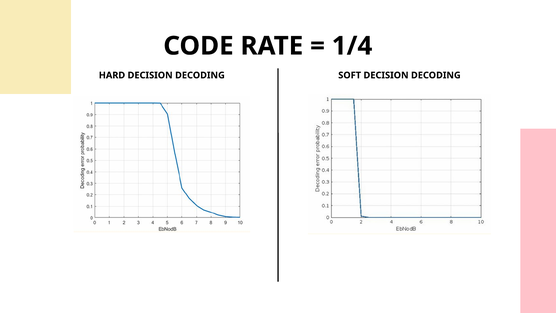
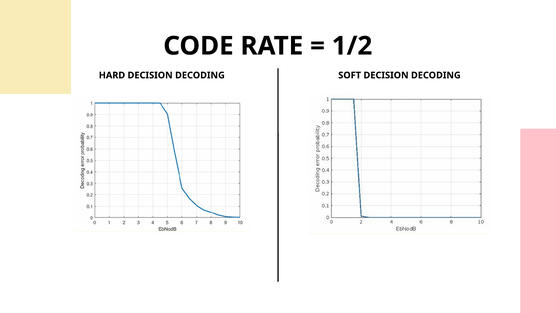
1/4: 1/4 -> 1/2 (352, 46)
